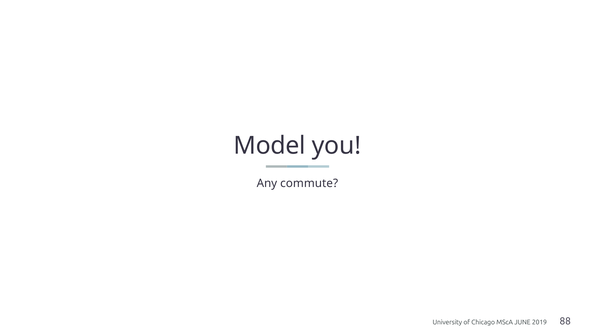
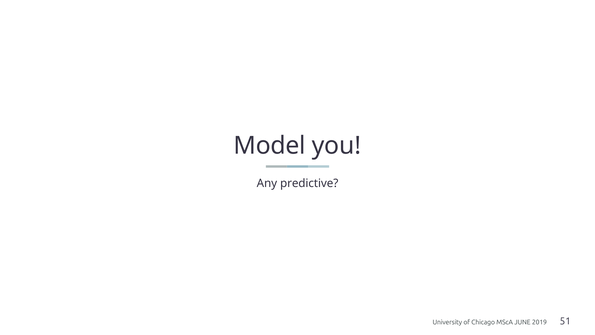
commute: commute -> predictive (309, 183)
88: 88 -> 51 (565, 321)
